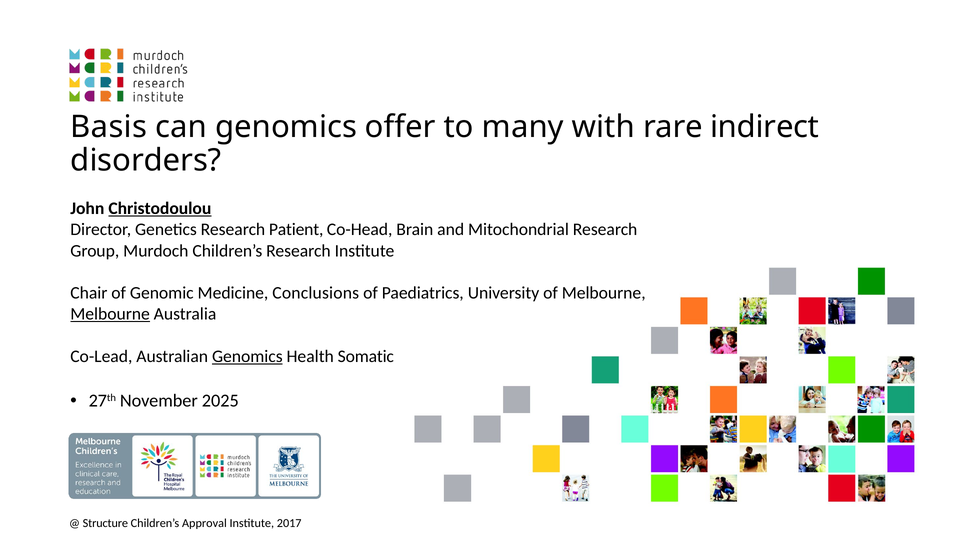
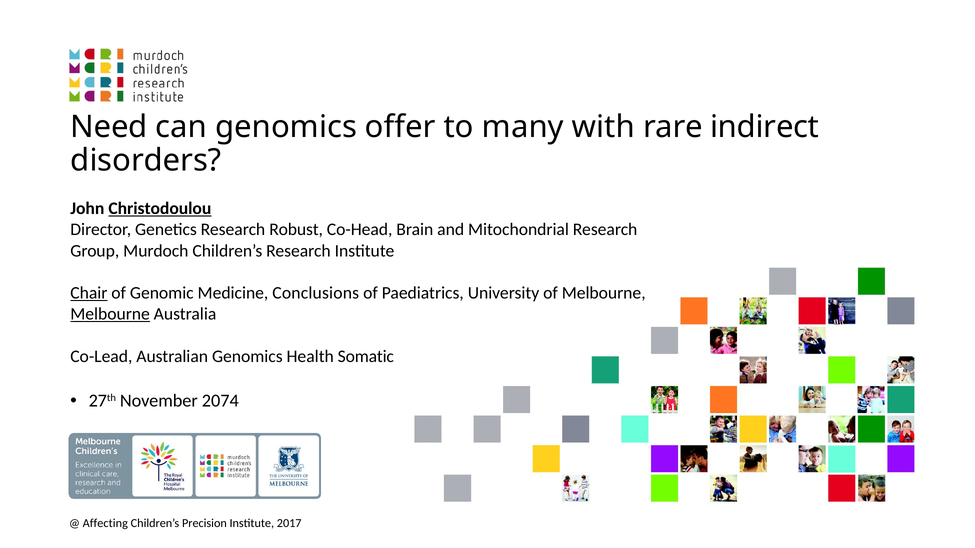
Basis: Basis -> Need (109, 127)
Patient: Patient -> Robust (296, 230)
Chair underline: none -> present (89, 293)
Genomics underline: present -> none (247, 357)
2025: 2025 -> 2074 (220, 401)
Structure: Structure -> Affecting (105, 524)
Approval: Approval -> Precision (204, 524)
